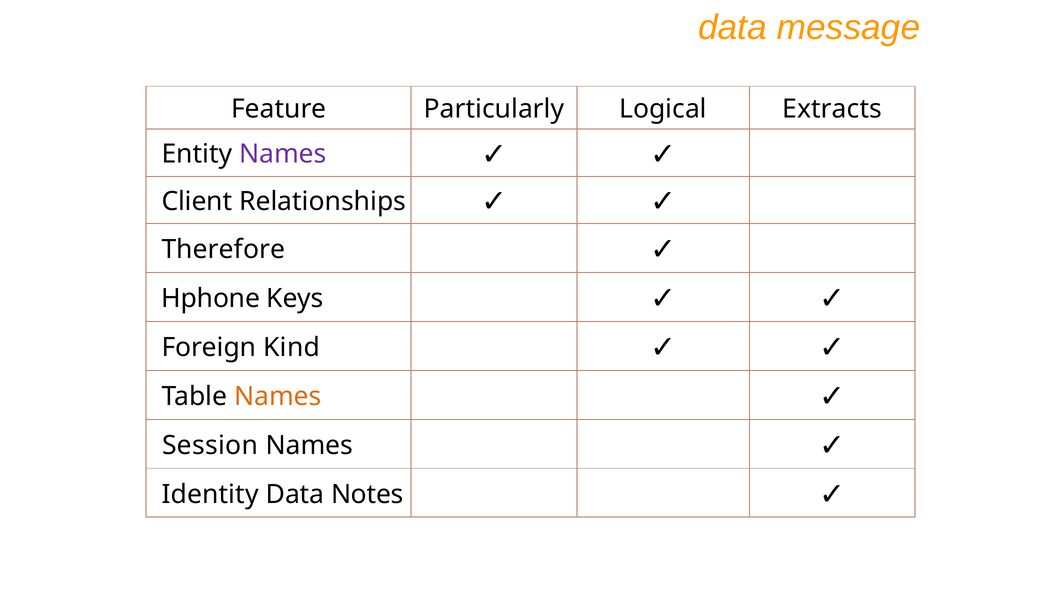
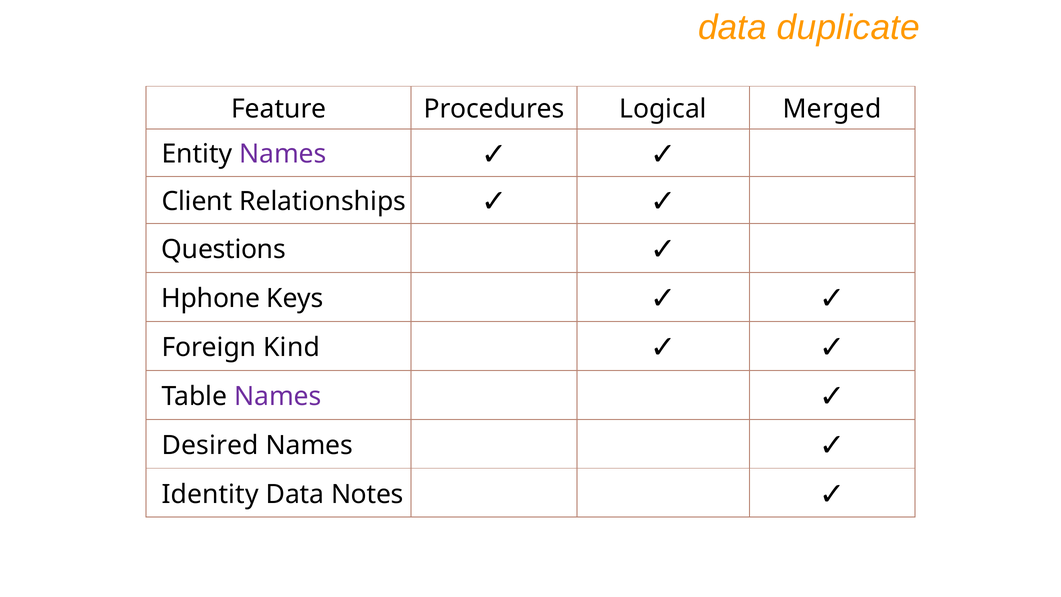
message: message -> duplicate (848, 28)
Particularly: Particularly -> Procedures (494, 109)
Extracts: Extracts -> Merged (832, 109)
Therefore: Therefore -> Questions (224, 249)
Names colour: orange -> purple (278, 396)
Session: Session -> Desired (210, 445)
